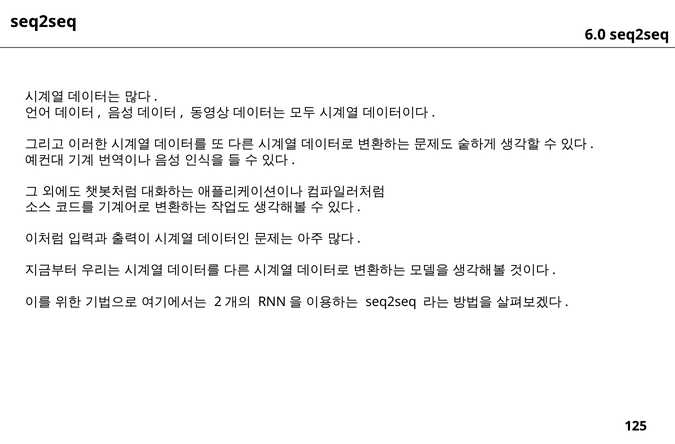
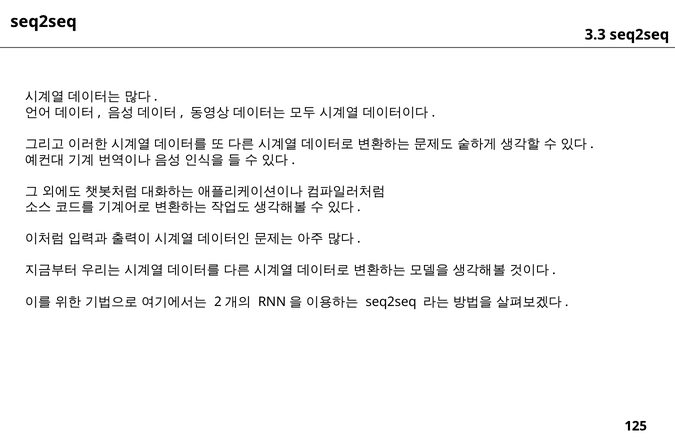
6.0: 6.0 -> 3.3 (595, 35)
